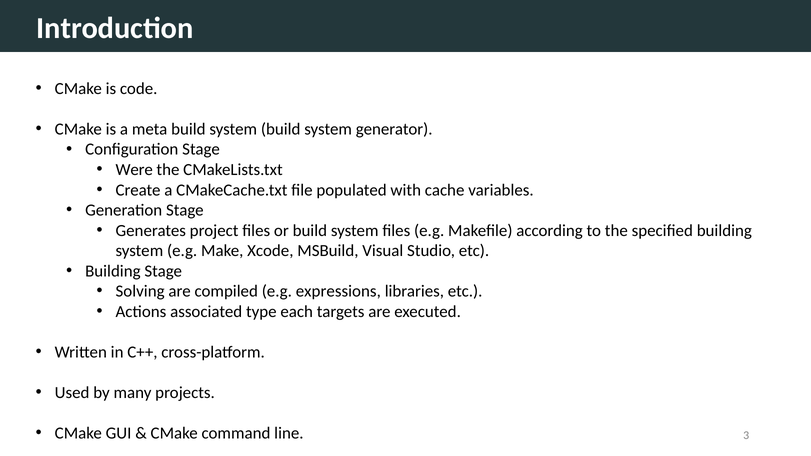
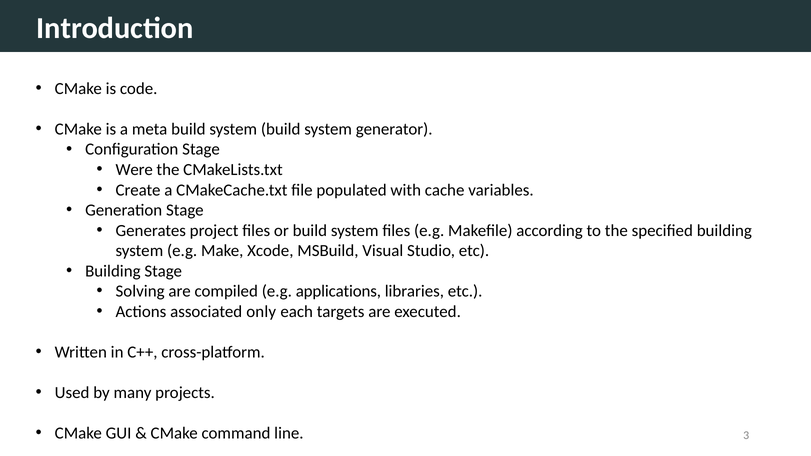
expressions: expressions -> applications (338, 291)
type: type -> only (261, 312)
